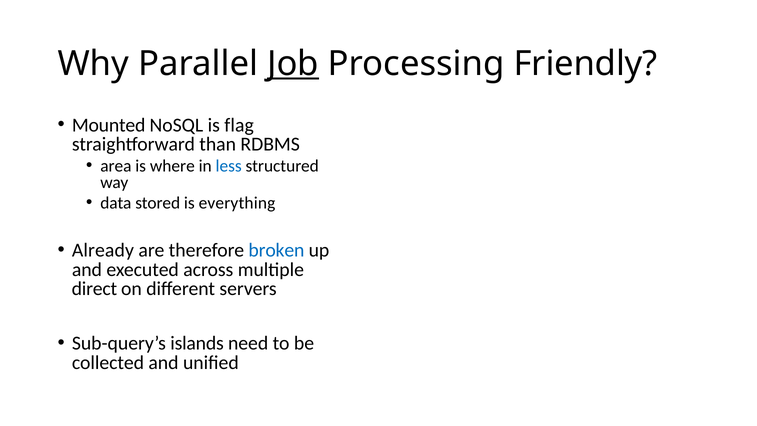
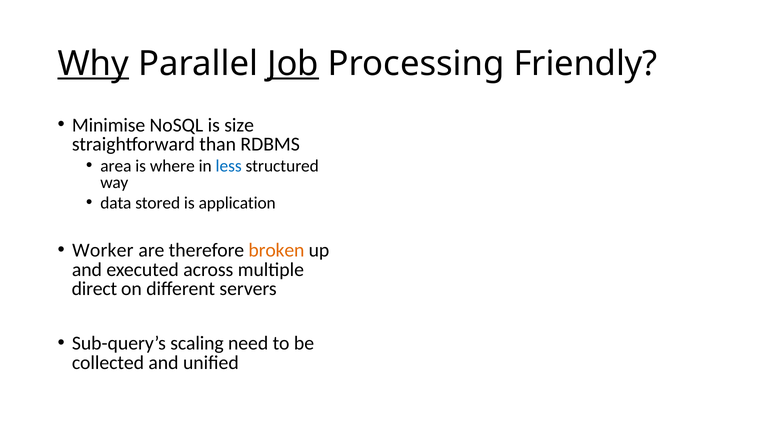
Why underline: none -> present (93, 64)
Mounted: Mounted -> Minimise (109, 125)
flag: flag -> size (239, 125)
everything: everything -> application (237, 203)
Already: Already -> Worker (103, 250)
broken colour: blue -> orange (276, 250)
islands: islands -> scaling (197, 343)
